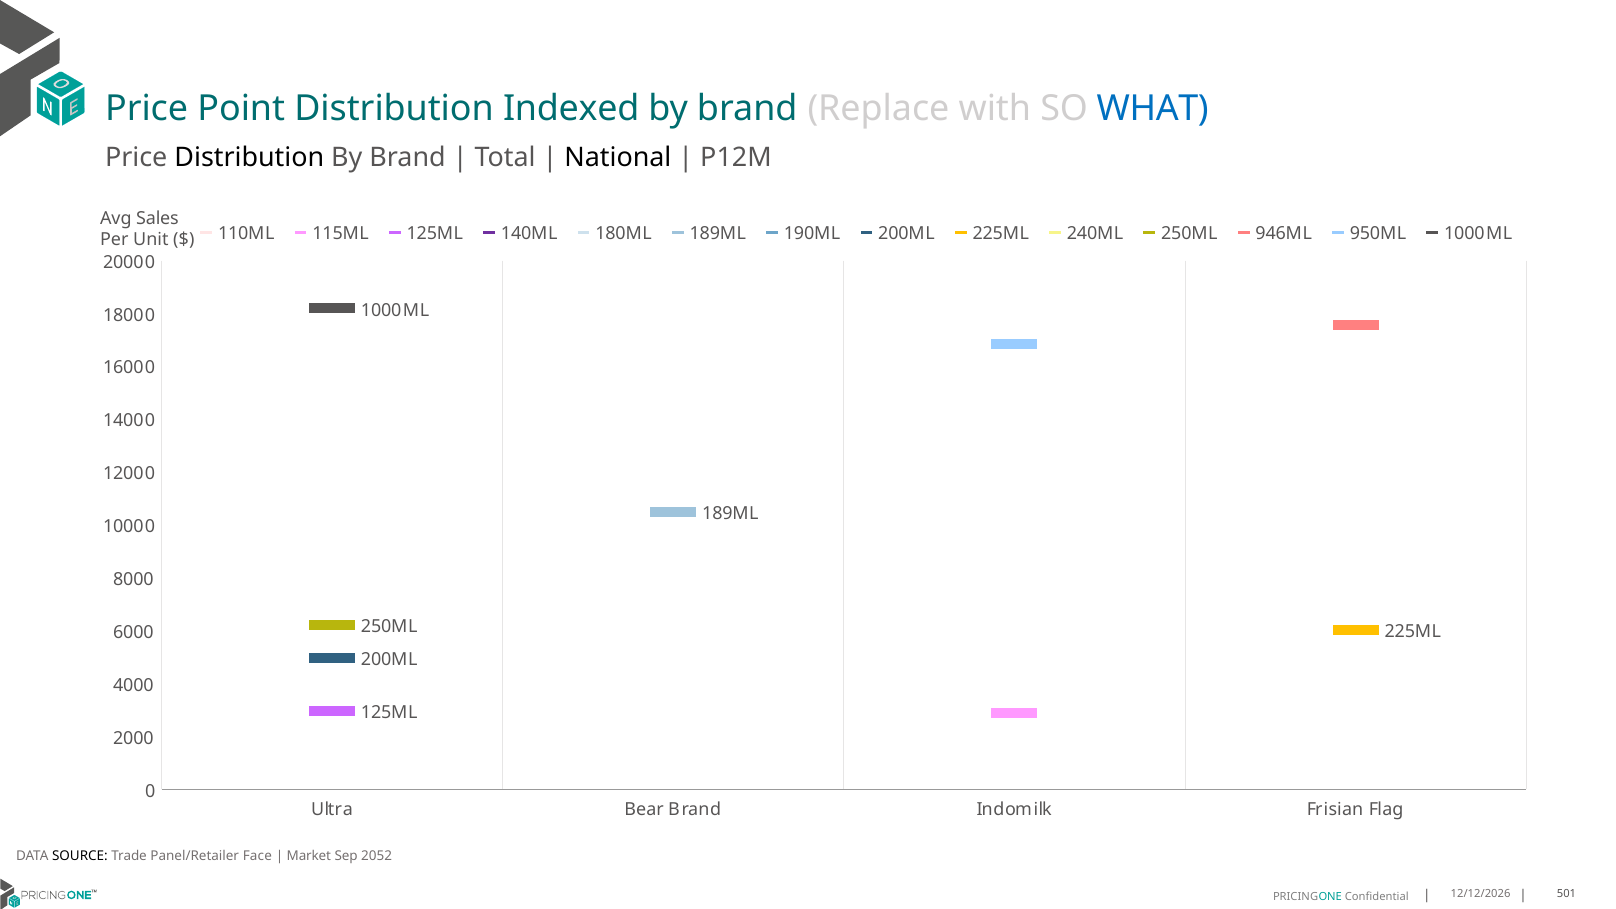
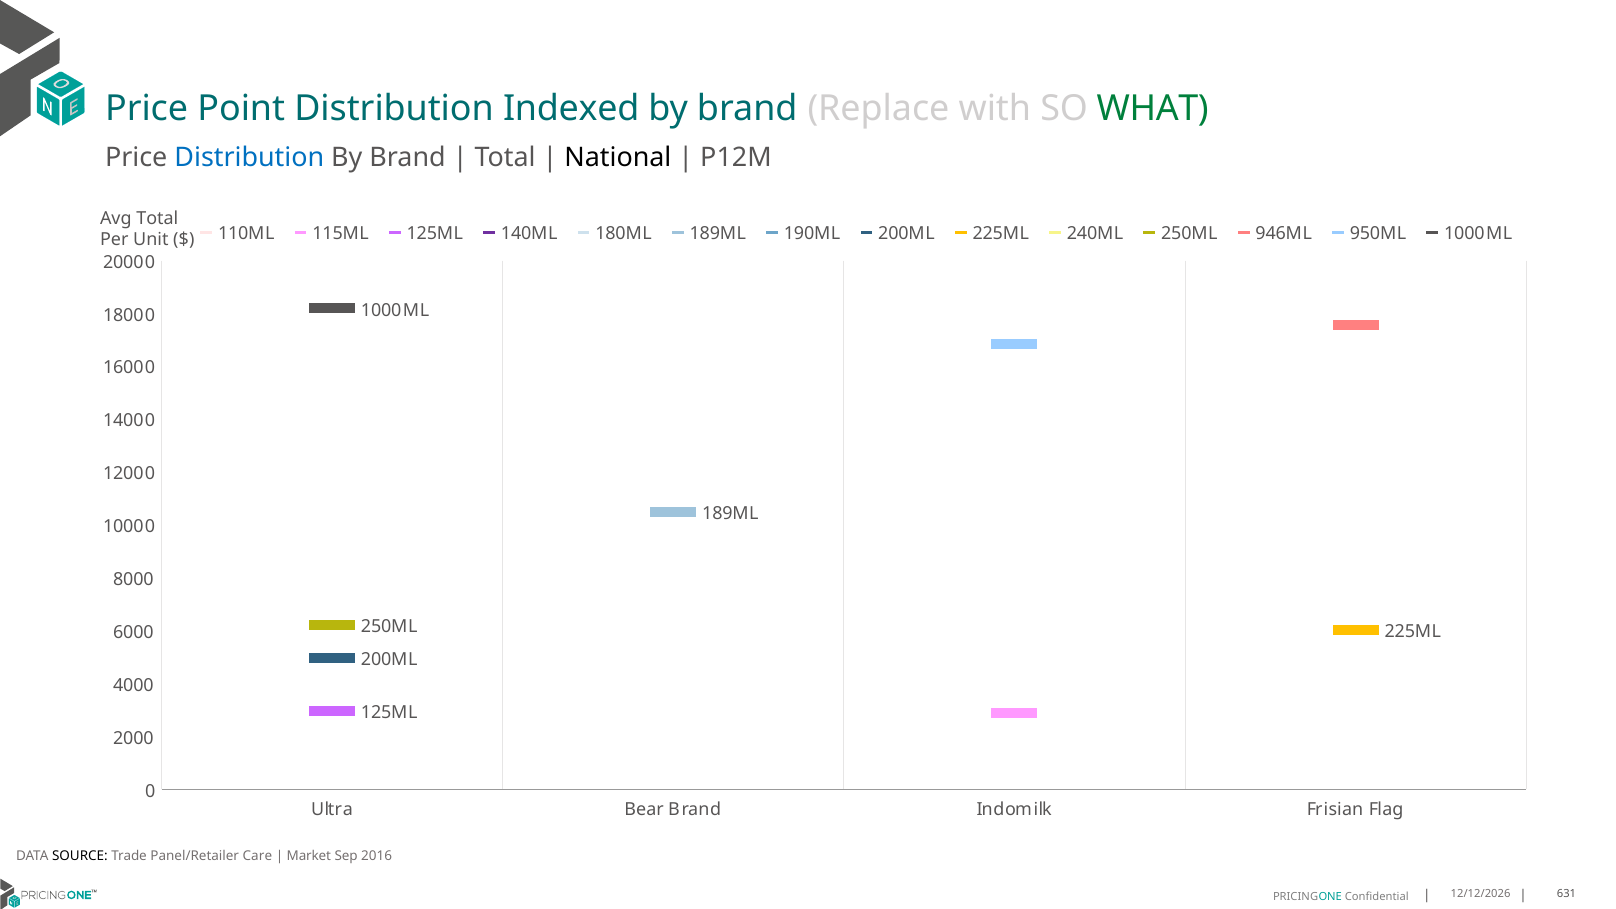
WHAT colour: blue -> green (1153, 109)
Distribution colour: black -> blue (249, 158)
Avg Sales: Sales -> Total (157, 218)
Face: Face -> Care (257, 856)
2052: 2052 -> 2016 (377, 856)
501: 501 -> 631 (1567, 894)
